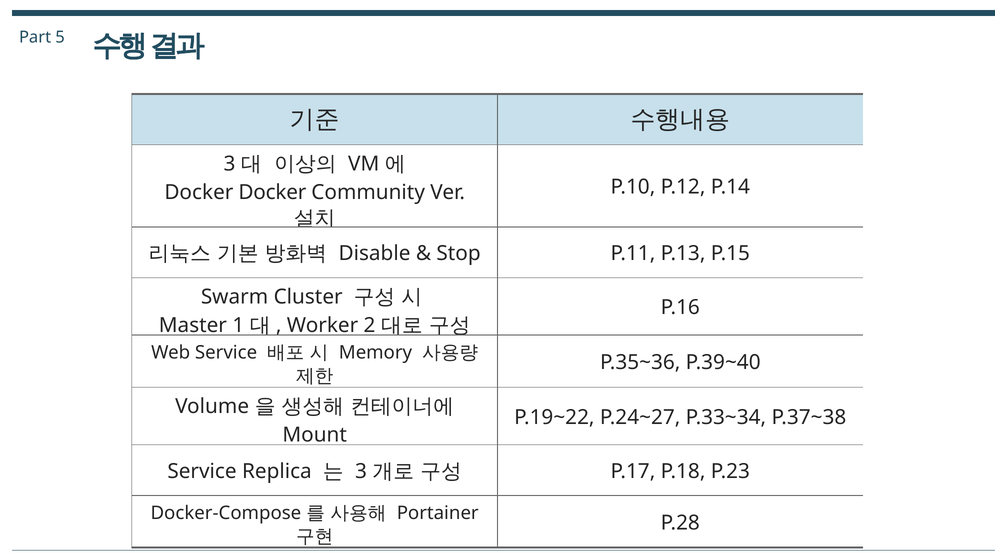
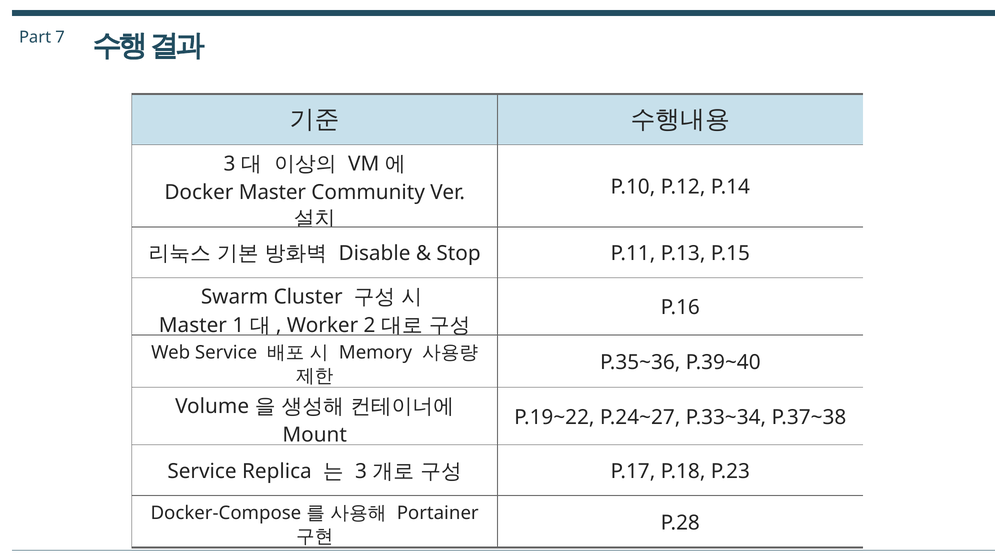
5: 5 -> 7 (60, 37)
Docker Docker: Docker -> Master (272, 192)
